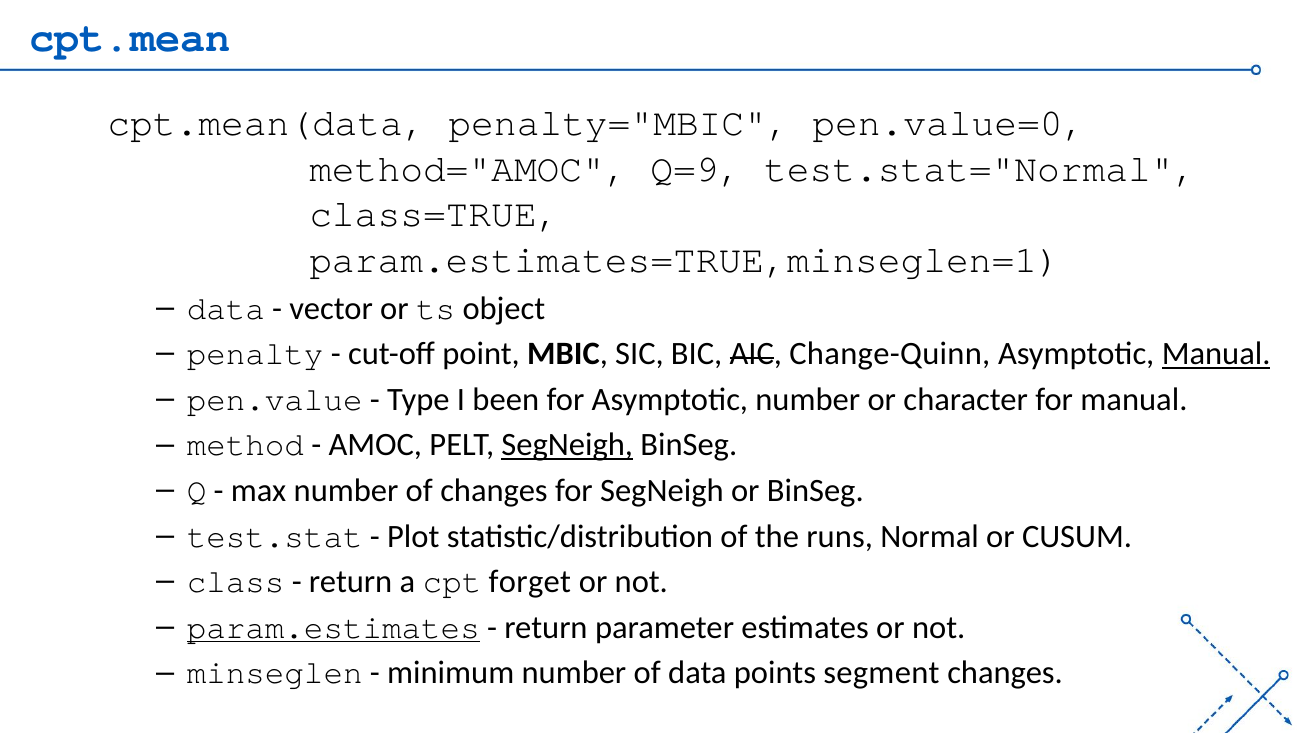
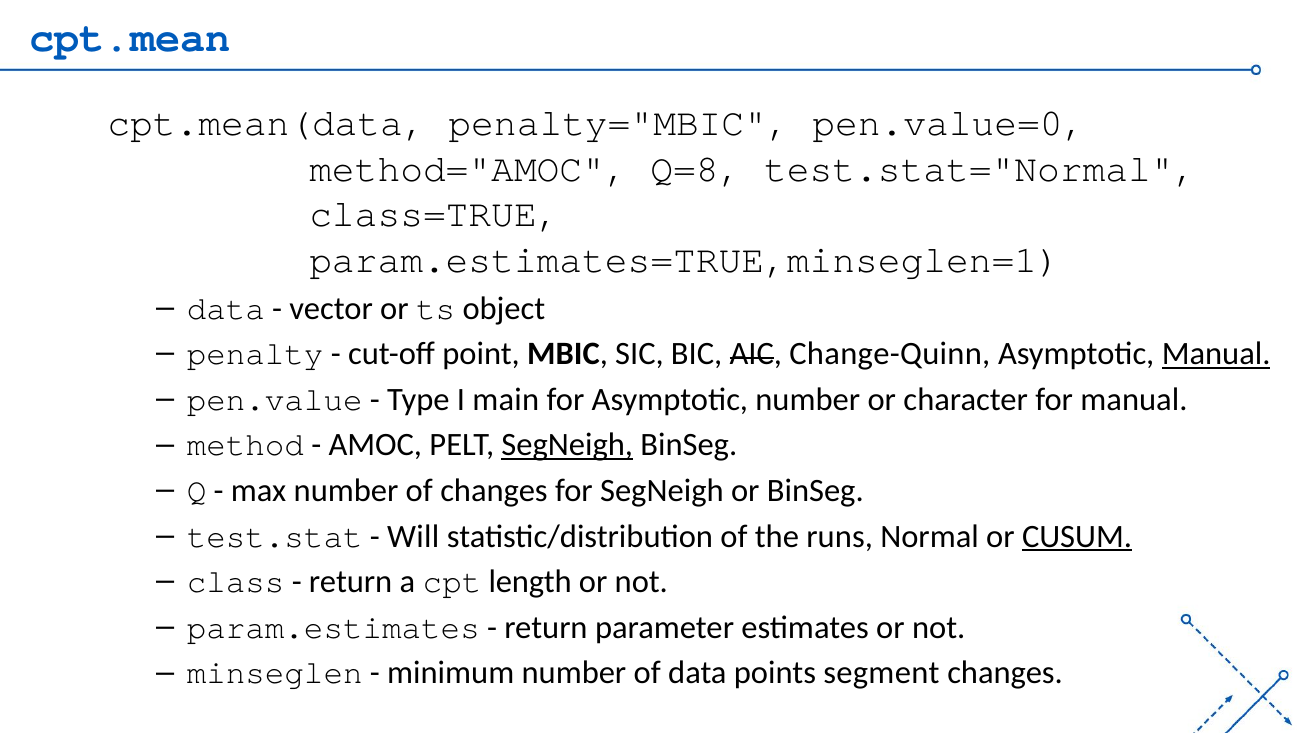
Q=9: Q=9 -> Q=8 (696, 169)
been: been -> main (506, 399)
Plot: Plot -> Will (413, 536)
CUSUM underline: none -> present (1077, 536)
forget: forget -> length (530, 581)
param.estimates underline: present -> none (333, 627)
